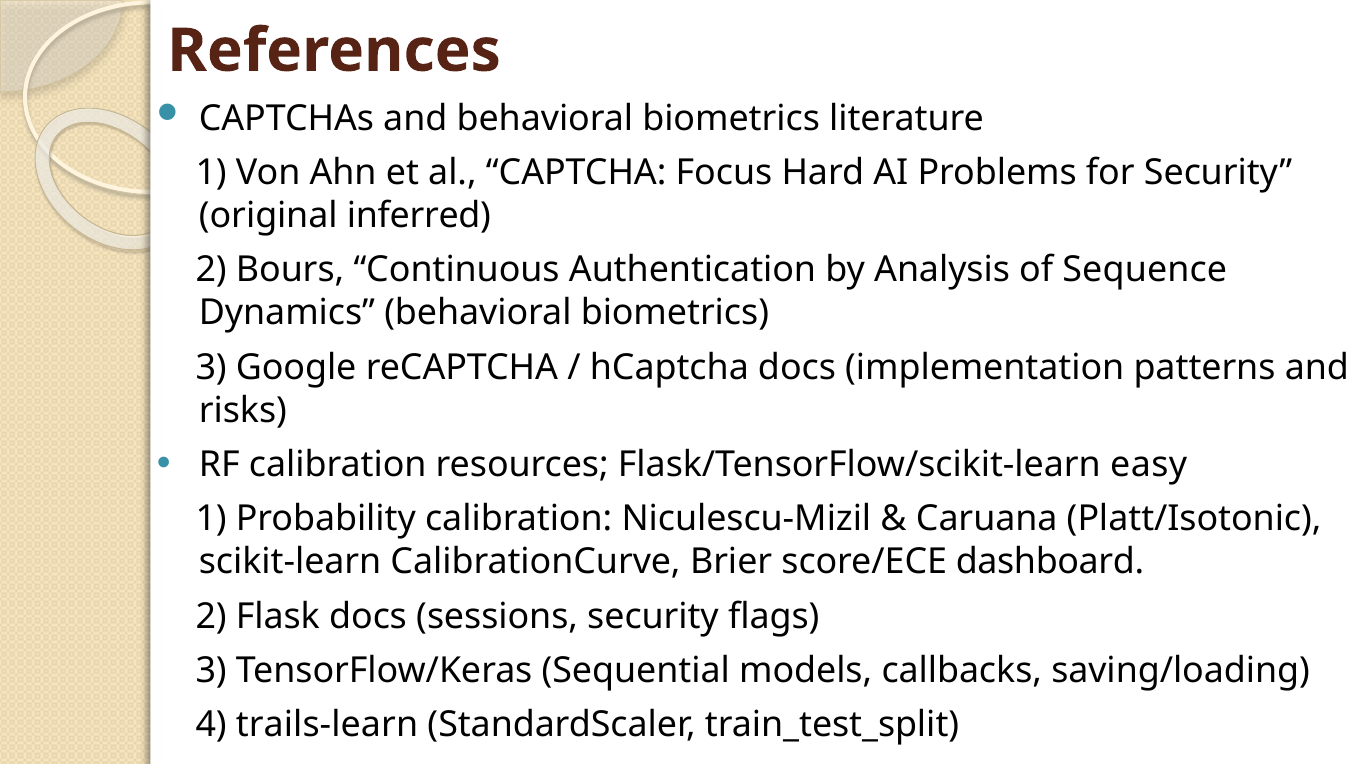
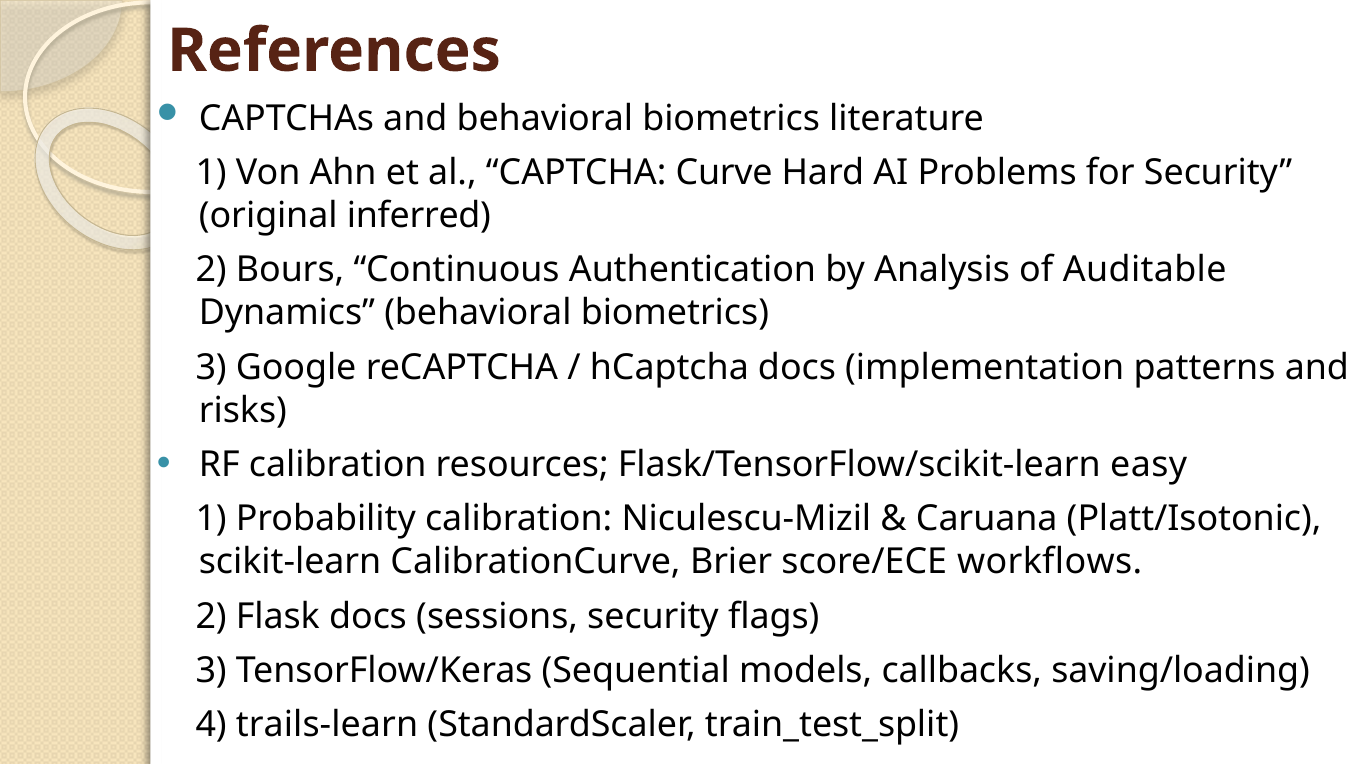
Focus: Focus -> Curve (724, 173)
Sequence: Sequence -> Auditable (1145, 270)
dashboard: dashboard -> workflows (1050, 562)
